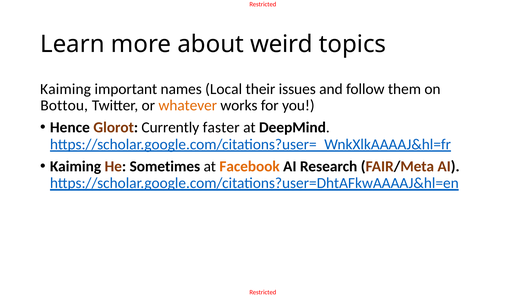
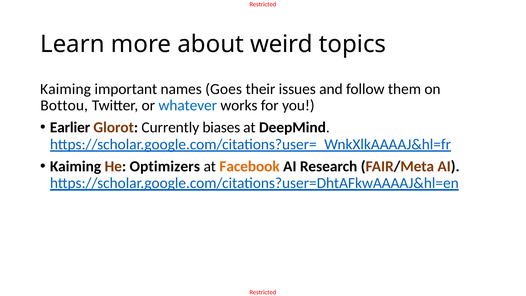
Local: Local -> Goes (224, 89)
whatever colour: orange -> blue (188, 105)
Hence: Hence -> Earlier (70, 127)
faster: faster -> biases (221, 127)
Sometimes: Sometimes -> Optimizers (165, 166)
